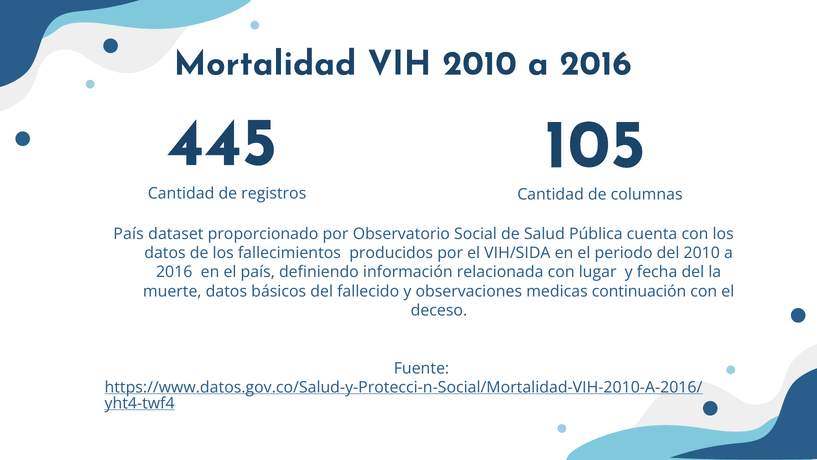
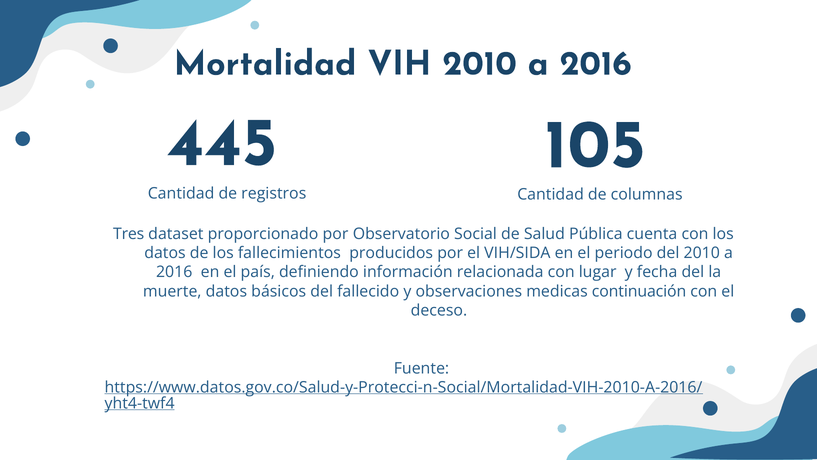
País: País -> Tres (129, 234)
